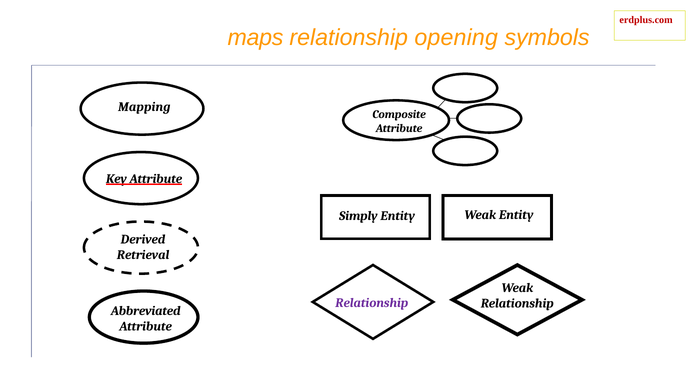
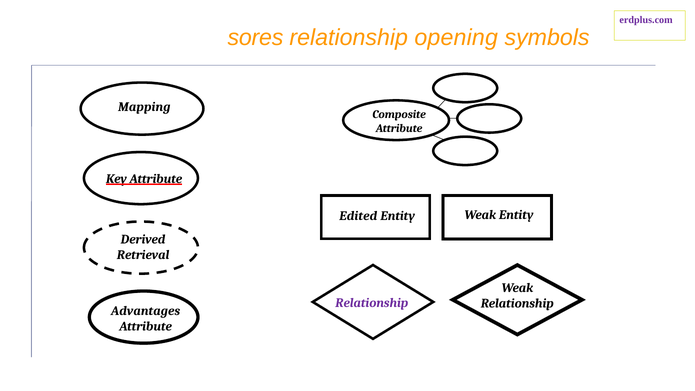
erdplus.com colour: red -> purple (646, 20)
maps: maps -> sores (255, 38)
Simply: Simply -> Edited (358, 216)
Abbreviated: Abbreviated -> Advantages (146, 311)
